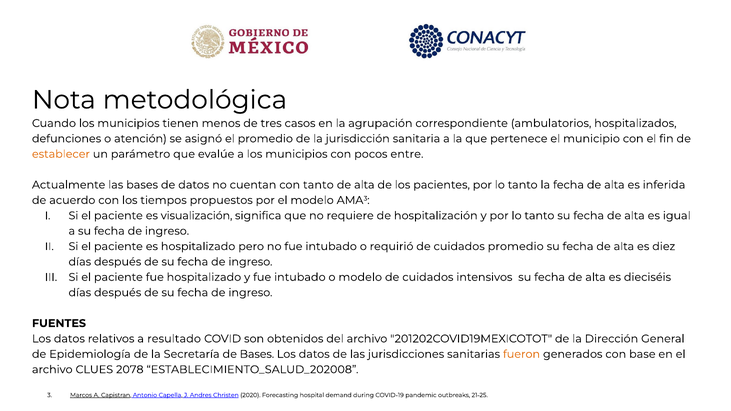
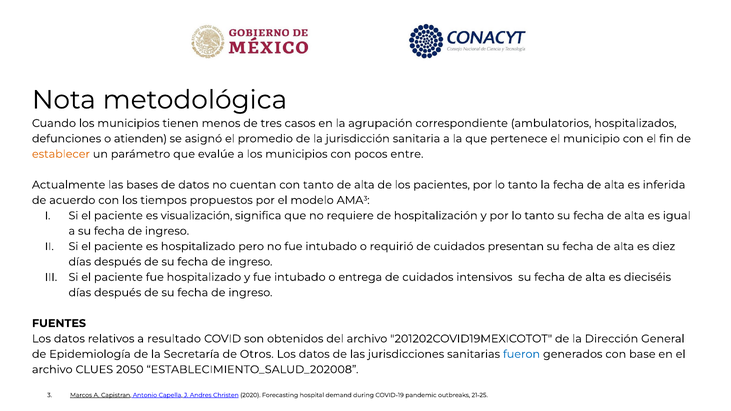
atención: atención -> atienden (140, 139)
cuidados promedio: promedio -> presentan (516, 247)
o modelo: modelo -> entrega (360, 277)
de Bases: Bases -> Otros (257, 354)
fueron colour: orange -> blue (522, 354)
2078: 2078 -> 2050 (130, 370)
